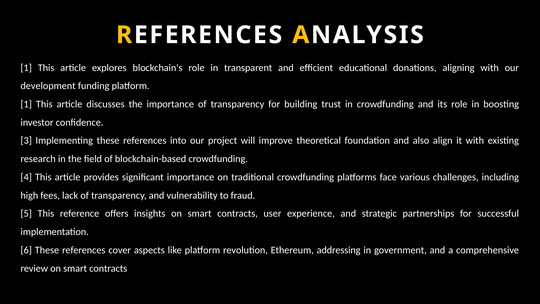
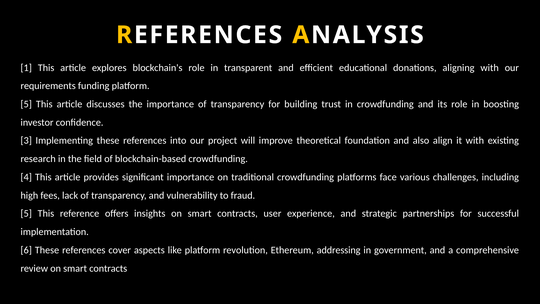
development: development -> requirements (48, 86)
1: 1 -> 5 (26, 104)
